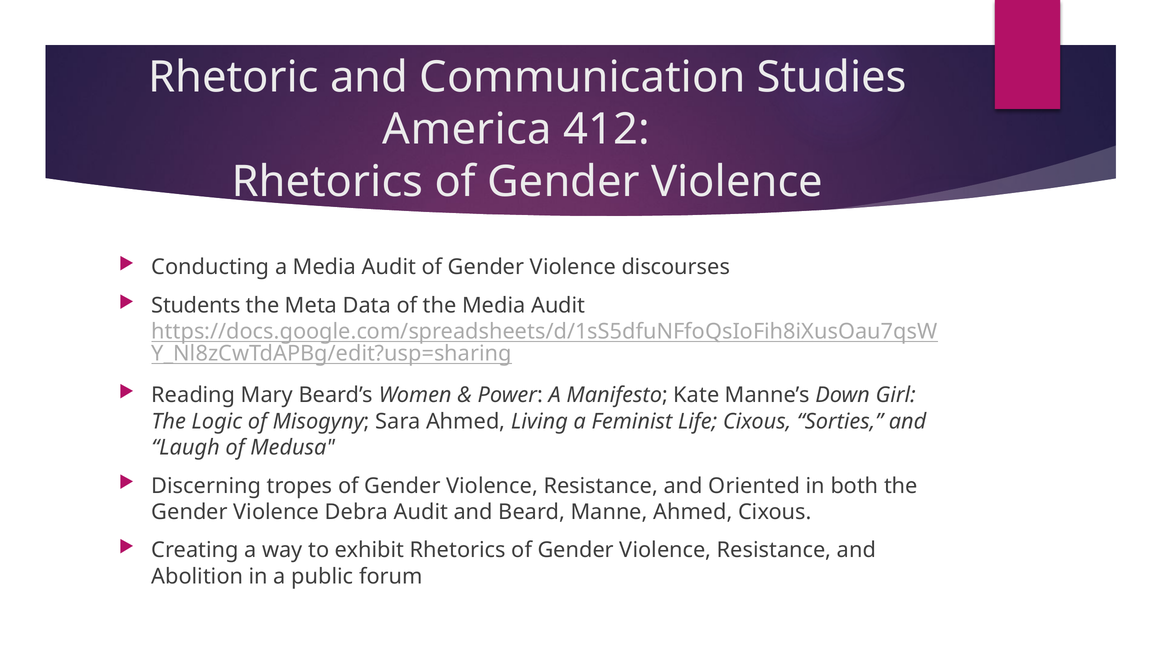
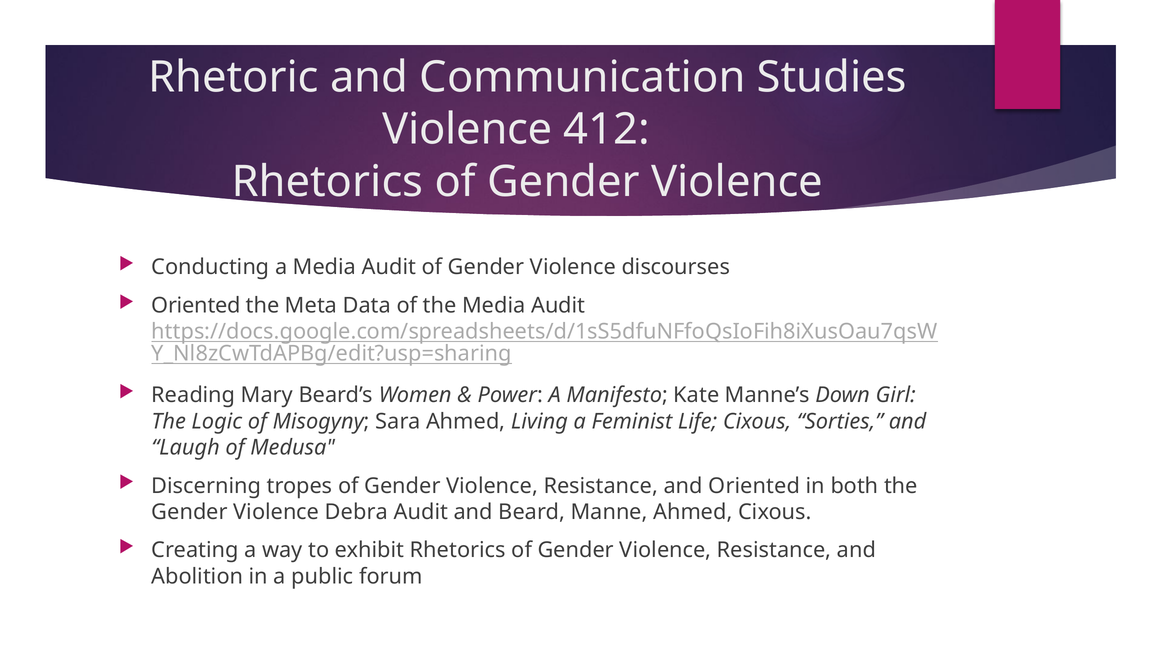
America: America -> Violence (467, 130)
Students: Students -> Oriented (196, 305)
